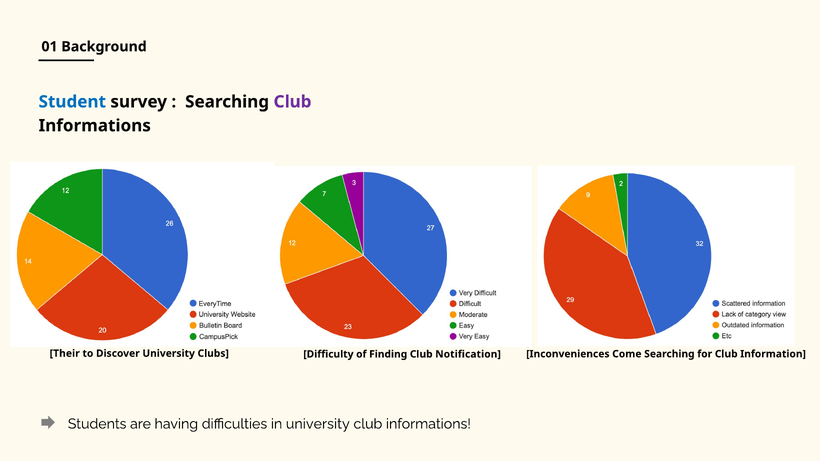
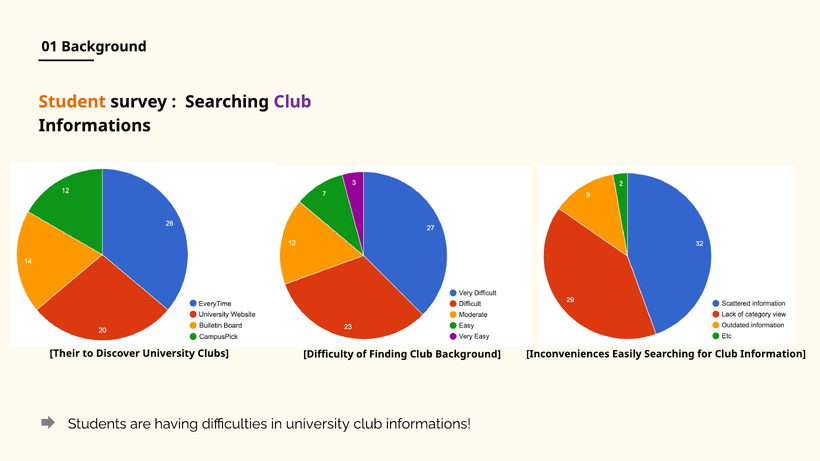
Student colour: blue -> orange (72, 102)
Club Notification: Notification -> Background (468, 354)
Come: Come -> Easily (627, 354)
